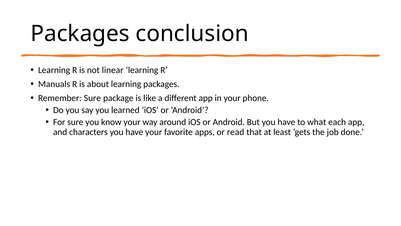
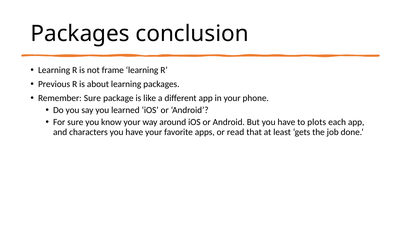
linear: linear -> frame (113, 70)
Manuals: Manuals -> Previous (54, 84)
what: what -> plots (317, 122)
